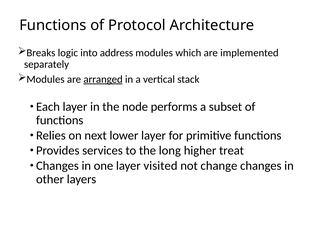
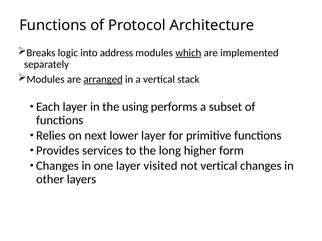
which underline: none -> present (188, 53)
node: node -> using (135, 107)
treat: treat -> form (231, 151)
not change: change -> vertical (219, 166)
